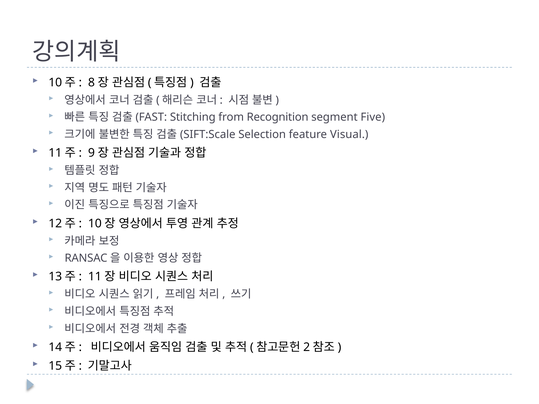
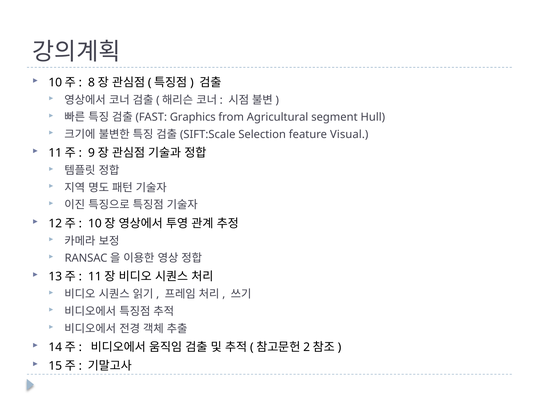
Stitching: Stitching -> Graphics (193, 117)
Recognition: Recognition -> Agricultural (278, 117)
Five: Five -> Hull (373, 117)
